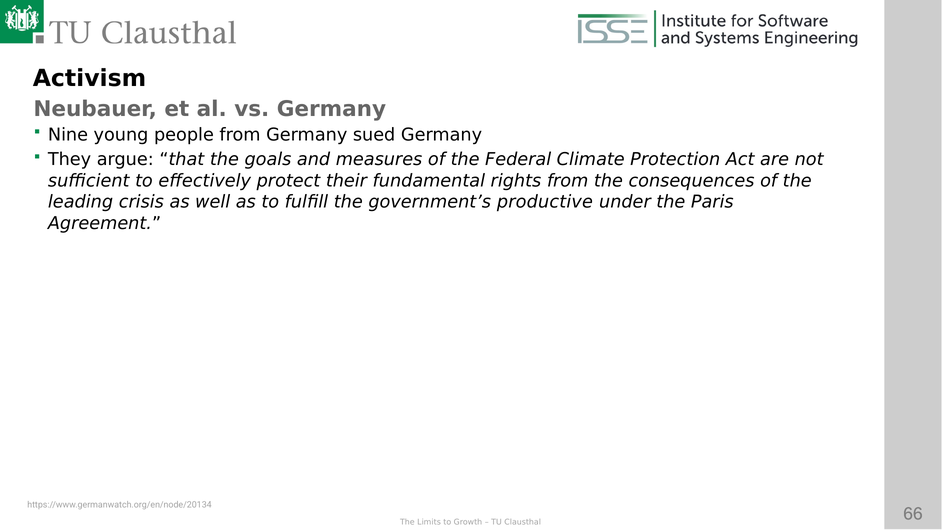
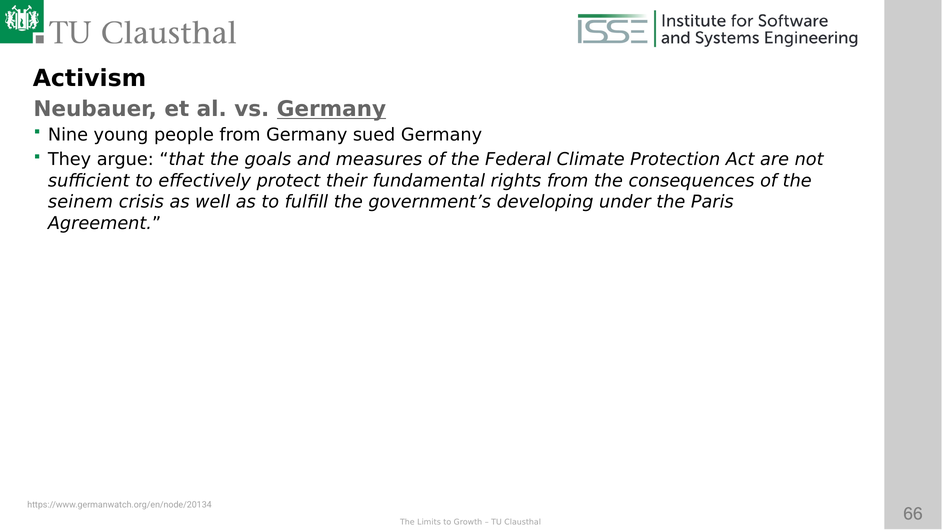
Germany underline: none -> present (331, 109)
leading: leading -> seinem (80, 202)
productive: productive -> developing (545, 202)
